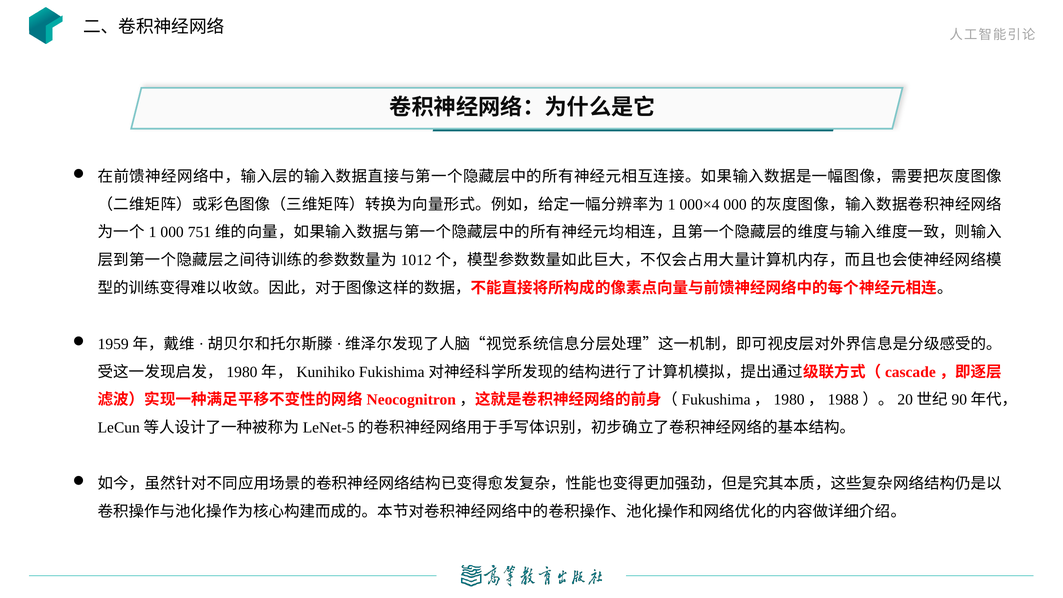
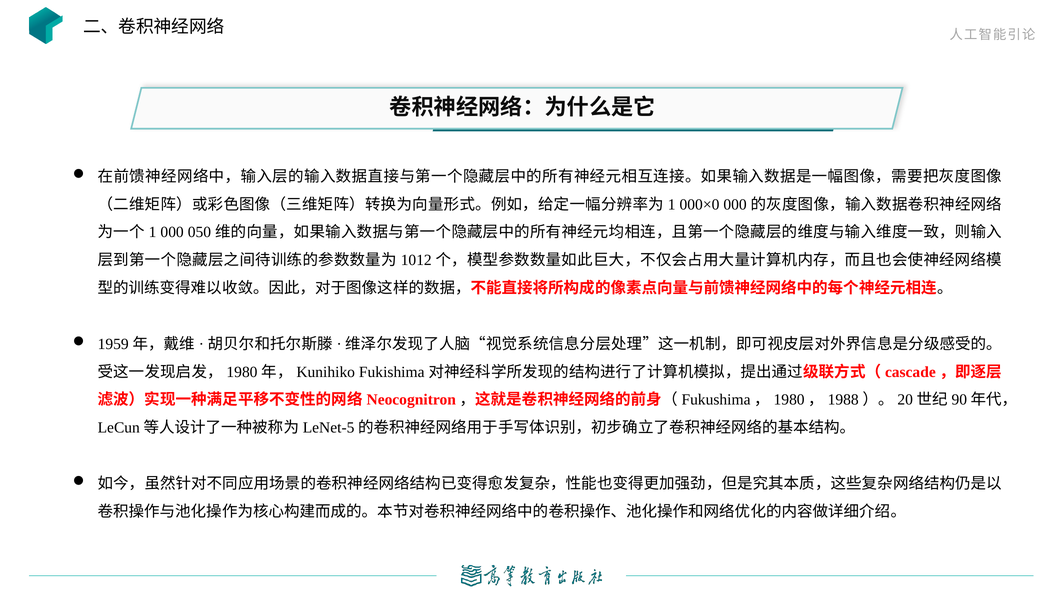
000×4: 000×4 -> 000×0 (699, 204)
751: 751 -> 050 (199, 232)
